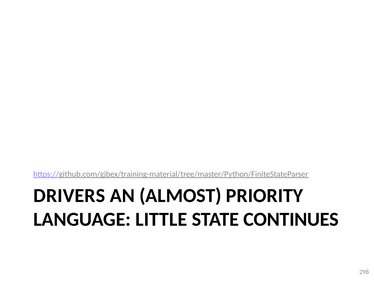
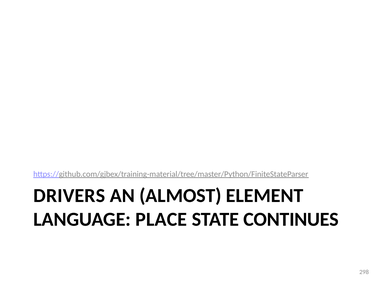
PRIORITY: PRIORITY -> ELEMENT (265, 195)
LITTLE: LITTLE -> PLACE (161, 219)
